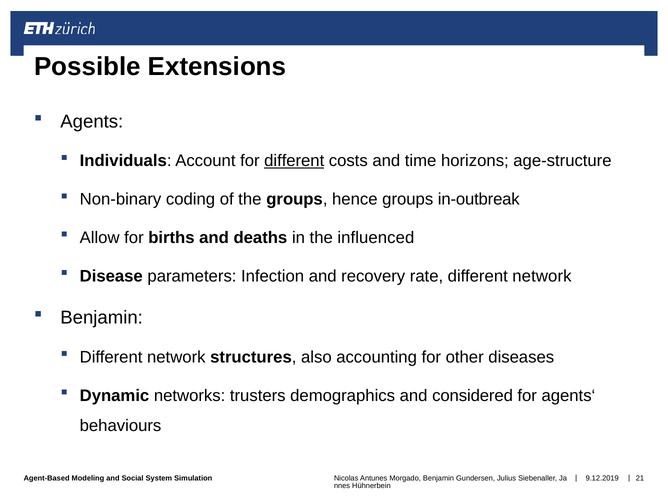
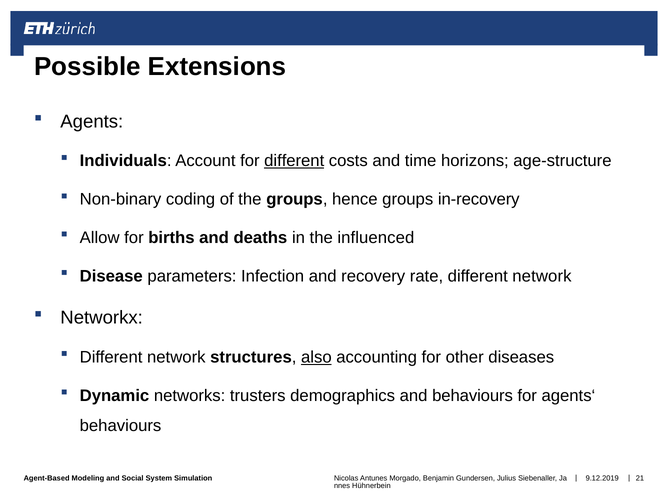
in-outbreak: in-outbreak -> in-recovery (479, 199)
Benjamin: Benjamin -> Networkx (102, 318)
also underline: none -> present (316, 357)
and considered: considered -> behaviours (473, 395)
